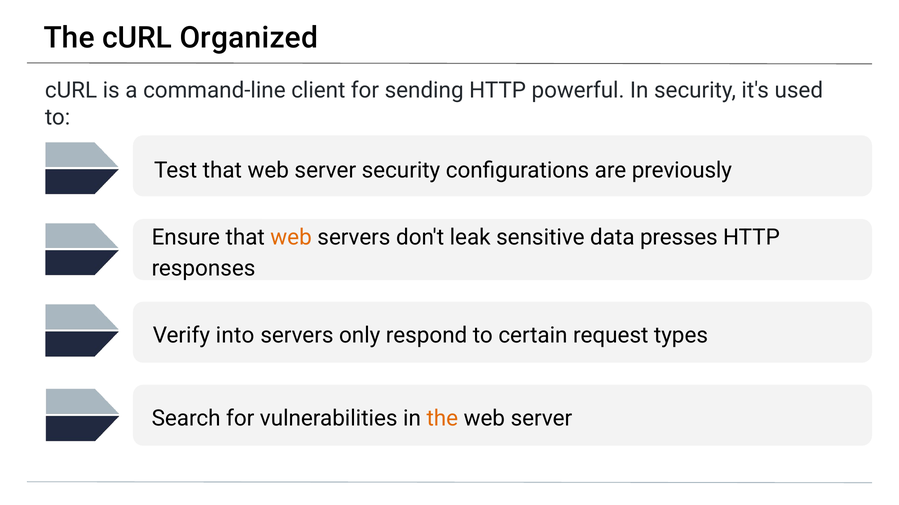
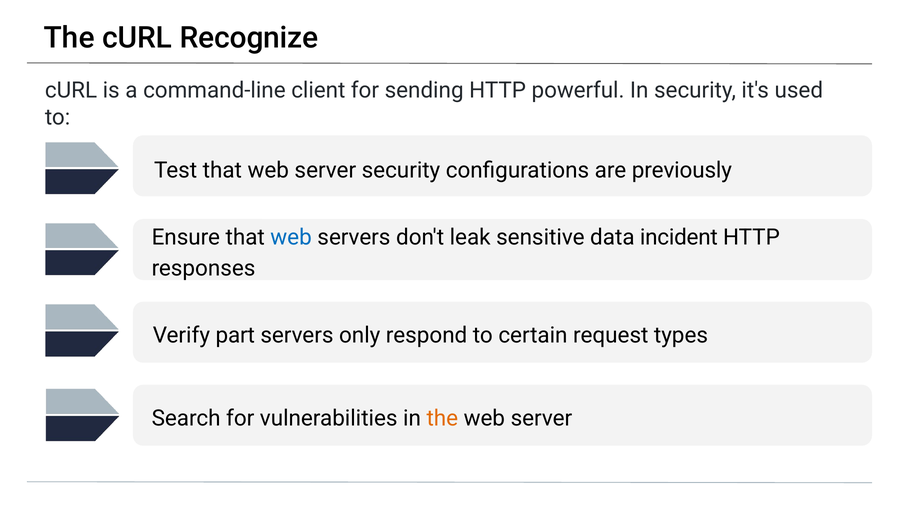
Organized: Organized -> Recognize (249, 38)
web colour: orange -> blue (291, 237)
presses: presses -> incident (679, 237)
into: into -> part (235, 336)
